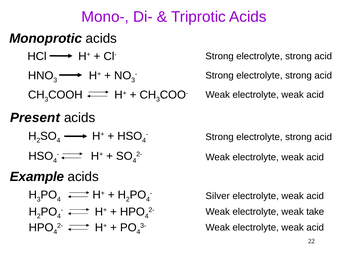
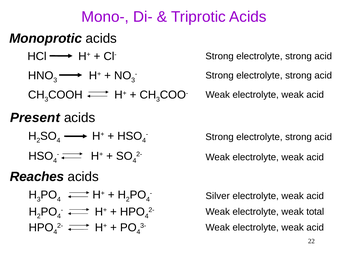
Example: Example -> Reaches (37, 177)
take: take -> total (315, 212)
